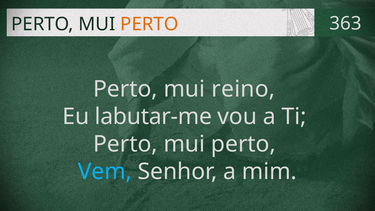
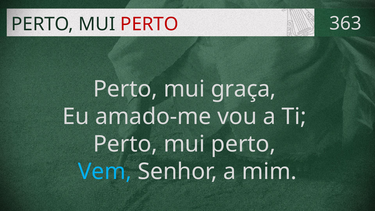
PERTO colour: orange -> red (149, 24)
reino: reino -> graça (243, 89)
labutar-me: labutar-me -> amado-me (153, 117)
